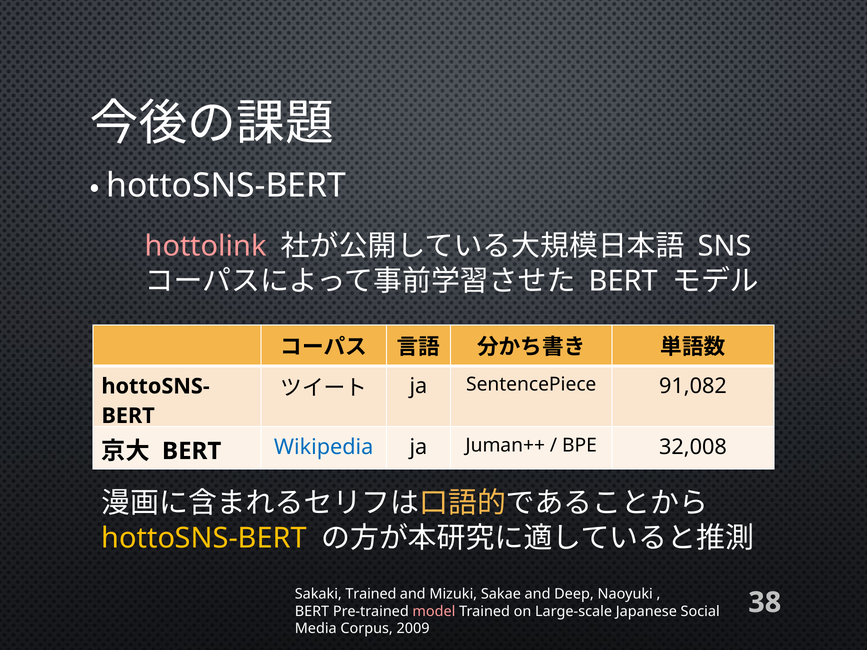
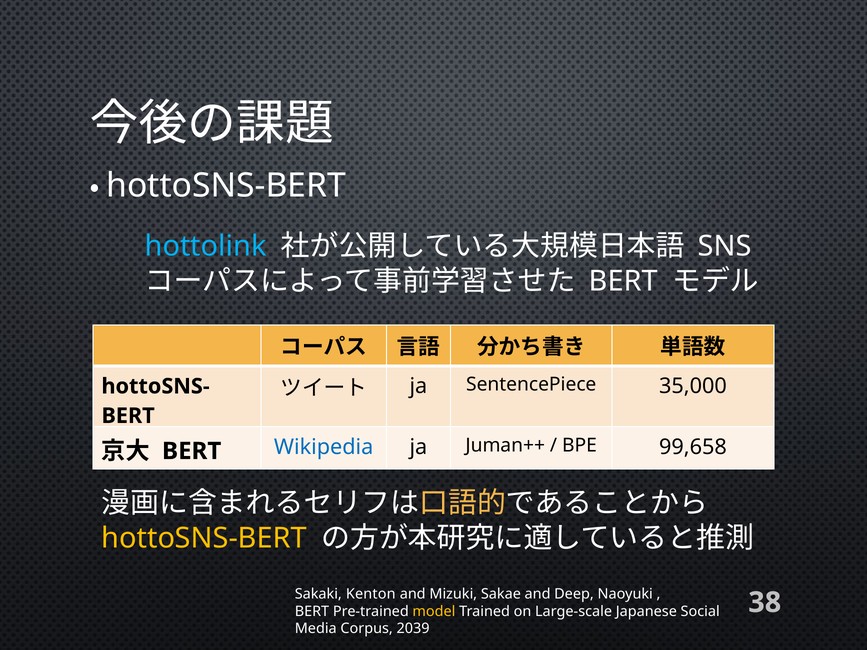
hottolink colour: pink -> light blue (206, 247)
91,082: 91,082 -> 35,000 (693, 386)
32,008: 32,008 -> 99,658 (693, 447)
Sakaki Trained: Trained -> Kenton (371, 594)
model colour: pink -> yellow (434, 612)
2009: 2009 -> 2039 (413, 629)
